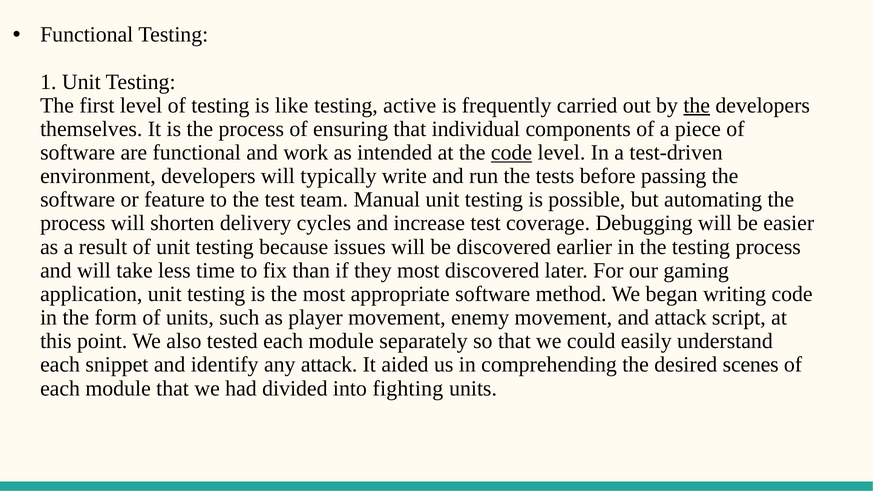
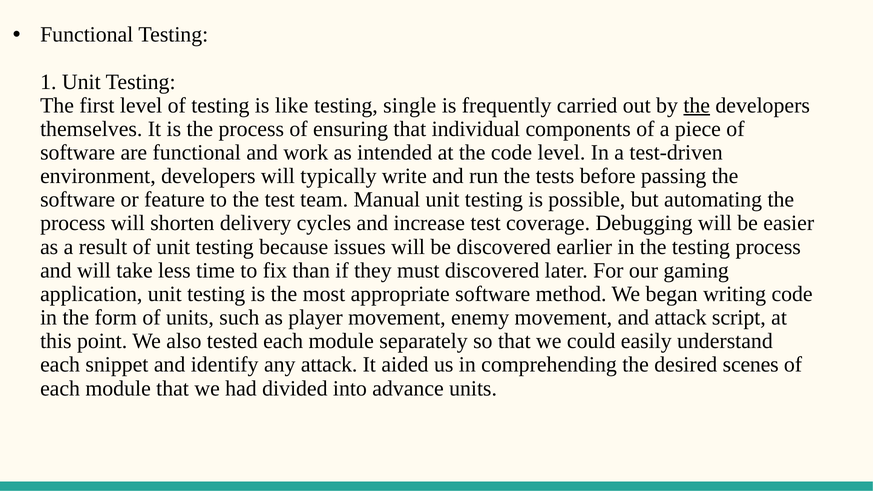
active: active -> single (410, 105)
code underline: present -> none (511, 153)
they most: most -> must (418, 270)
fighting: fighting -> advance (408, 388)
